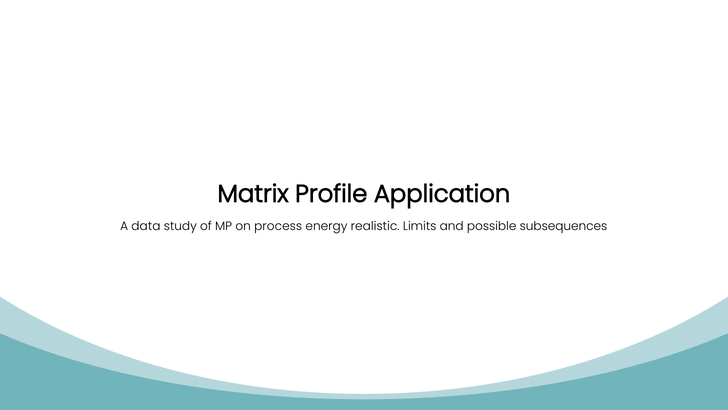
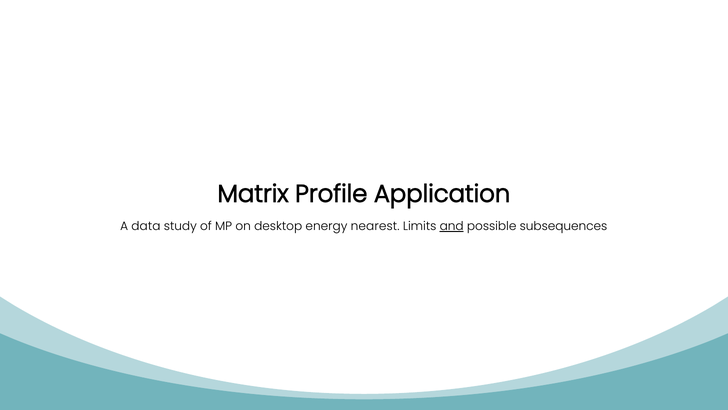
process: process -> desktop (278, 226)
realistic: realistic -> nearest (375, 226)
and underline: none -> present (452, 226)
